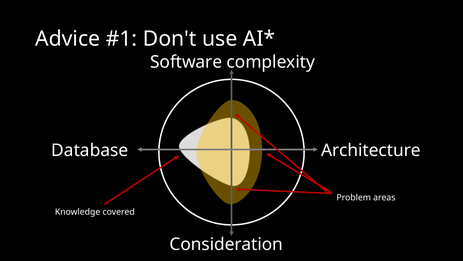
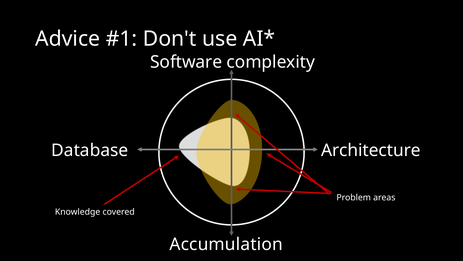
Consideration: Consideration -> Accumulation (226, 244)
